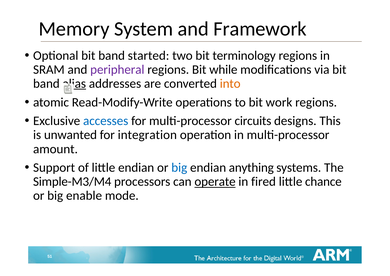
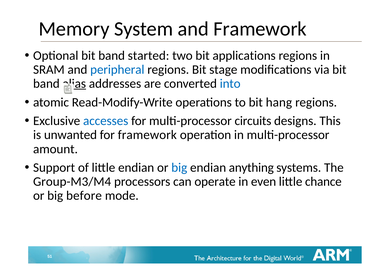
terminology: terminology -> applications (244, 55)
peripheral colour: purple -> blue (117, 69)
while: while -> stage (223, 69)
into colour: orange -> blue (230, 83)
work: work -> hang (279, 102)
for integration: integration -> framework (147, 135)
Simple-M3/M4: Simple-M3/M4 -> Group-M3/M4 (72, 181)
operate underline: present -> none (215, 181)
fired: fired -> even (264, 181)
enable: enable -> before (84, 195)
